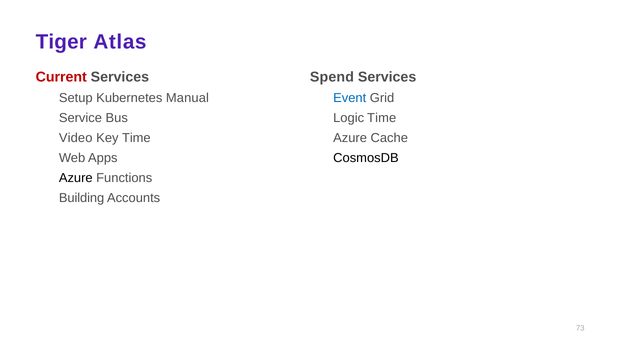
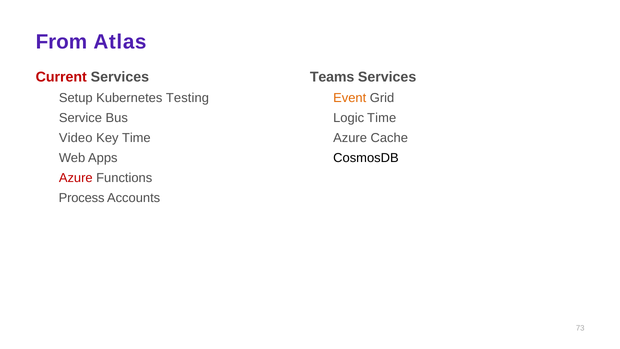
Tiger: Tiger -> From (61, 42)
Spend: Spend -> Teams (332, 77)
Manual: Manual -> Testing (187, 98)
Event colour: blue -> orange (350, 98)
Azure colour: black -> red (76, 178)
Building: Building -> Process (82, 198)
